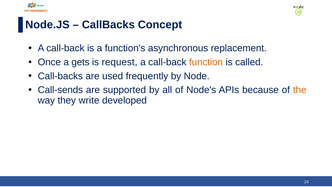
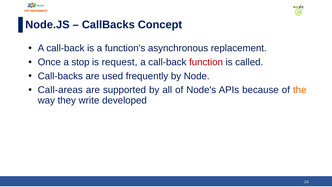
gets: gets -> stop (80, 62)
function colour: orange -> red (206, 62)
Call-sends: Call-sends -> Call-areas (60, 90)
